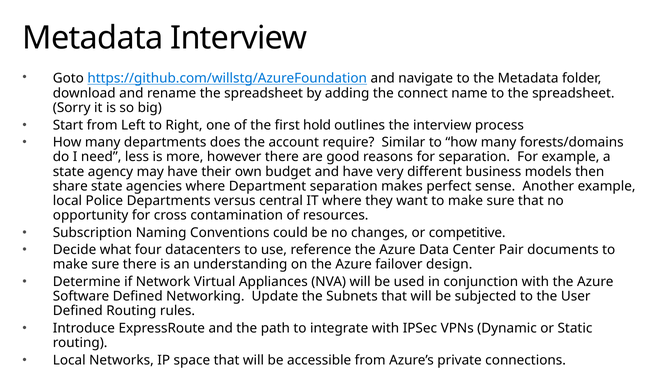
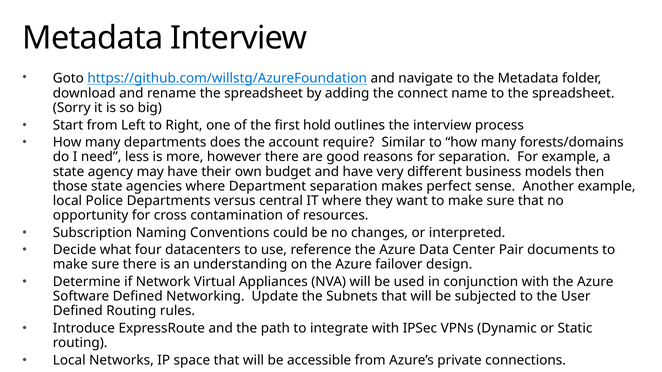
share: share -> those (70, 186)
competitive: competitive -> interpreted (467, 233)
